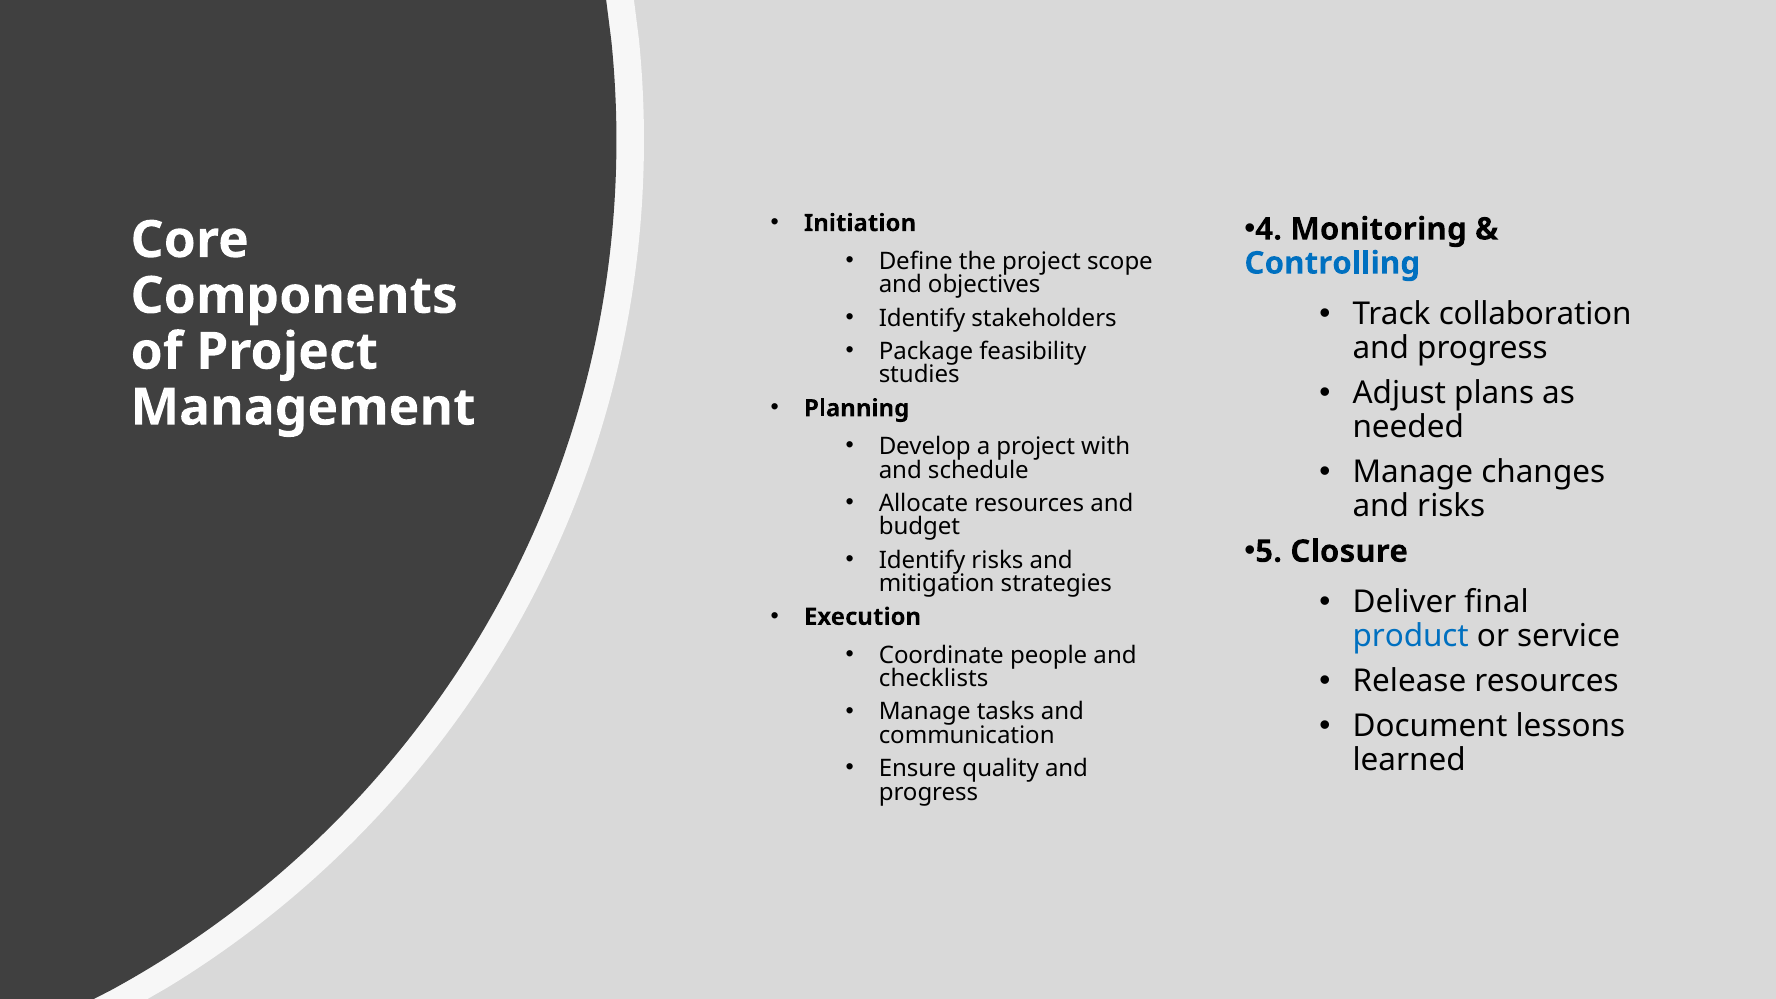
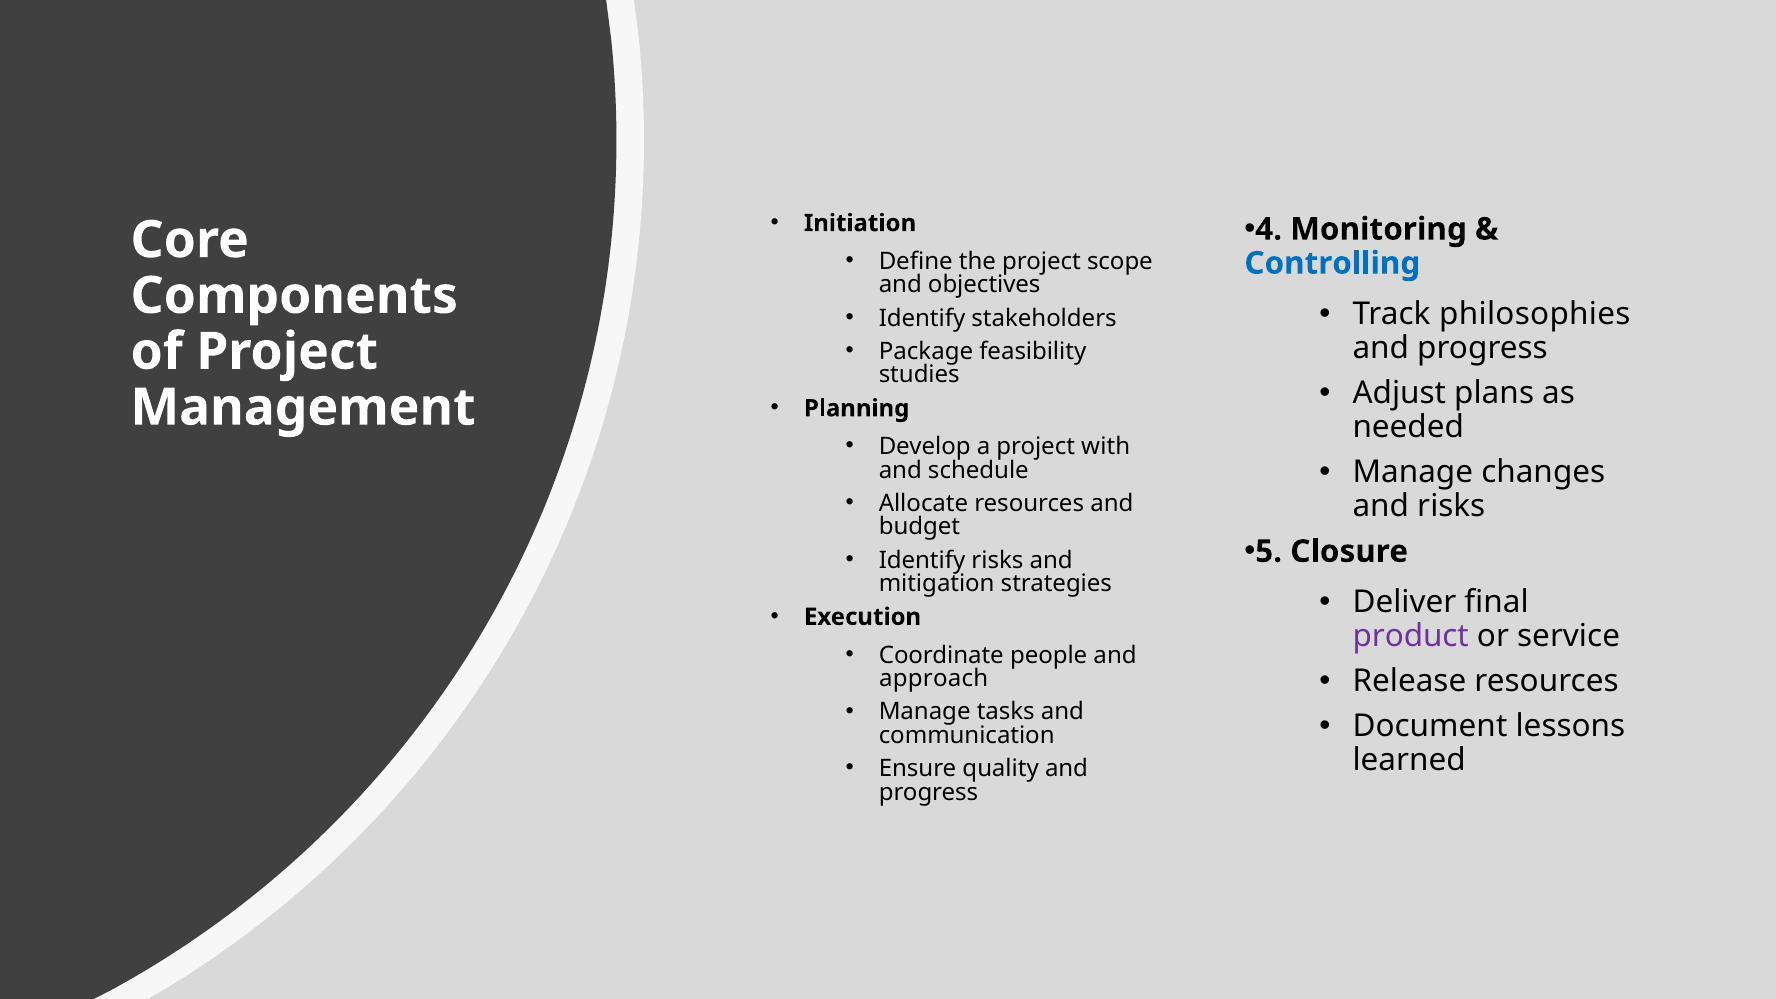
collaboration: collaboration -> philosophies (1535, 314)
product colour: blue -> purple (1411, 636)
checklists: checklists -> approach (934, 679)
